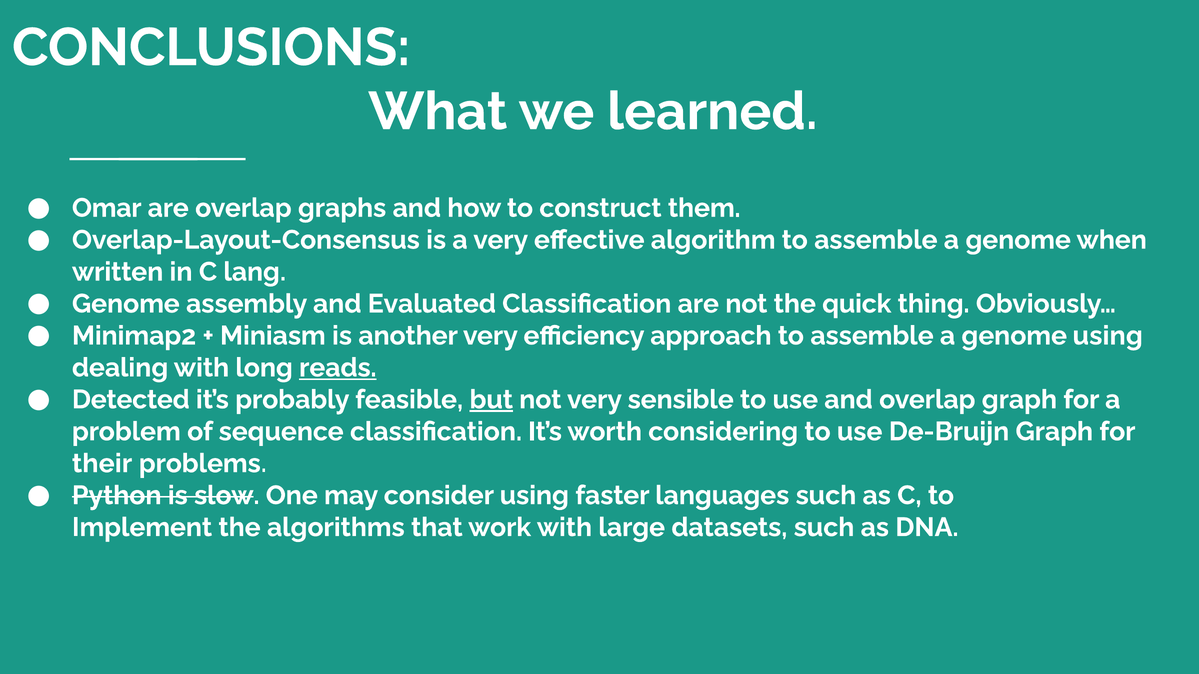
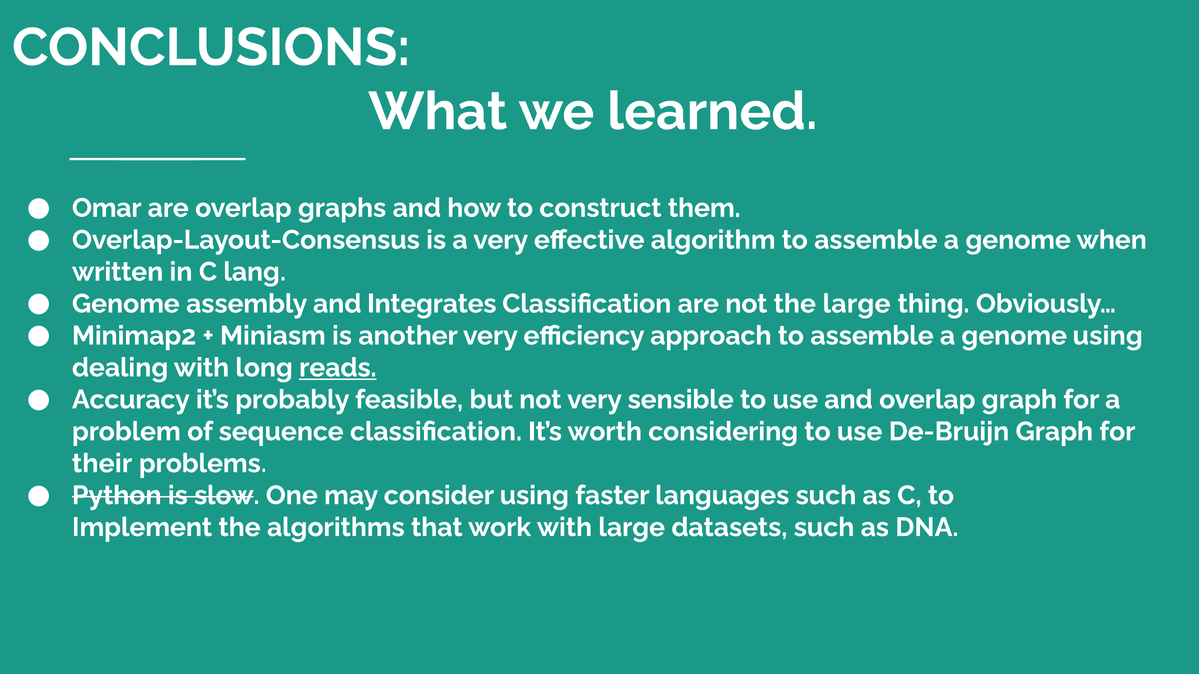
Evaluated: Evaluated -> Integrates (432, 304)
the quick: quick -> large (857, 304)
Detected: Detected -> Accuracy (131, 400)
but underline: present -> none (491, 400)
